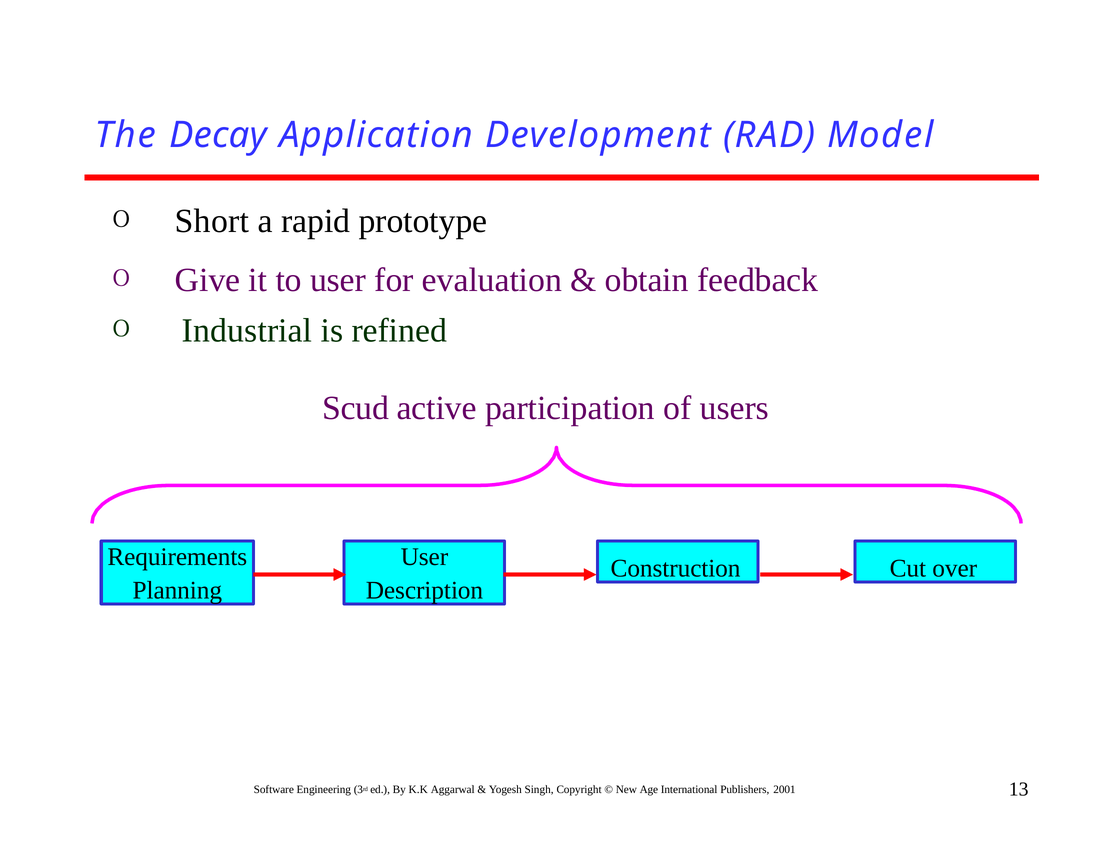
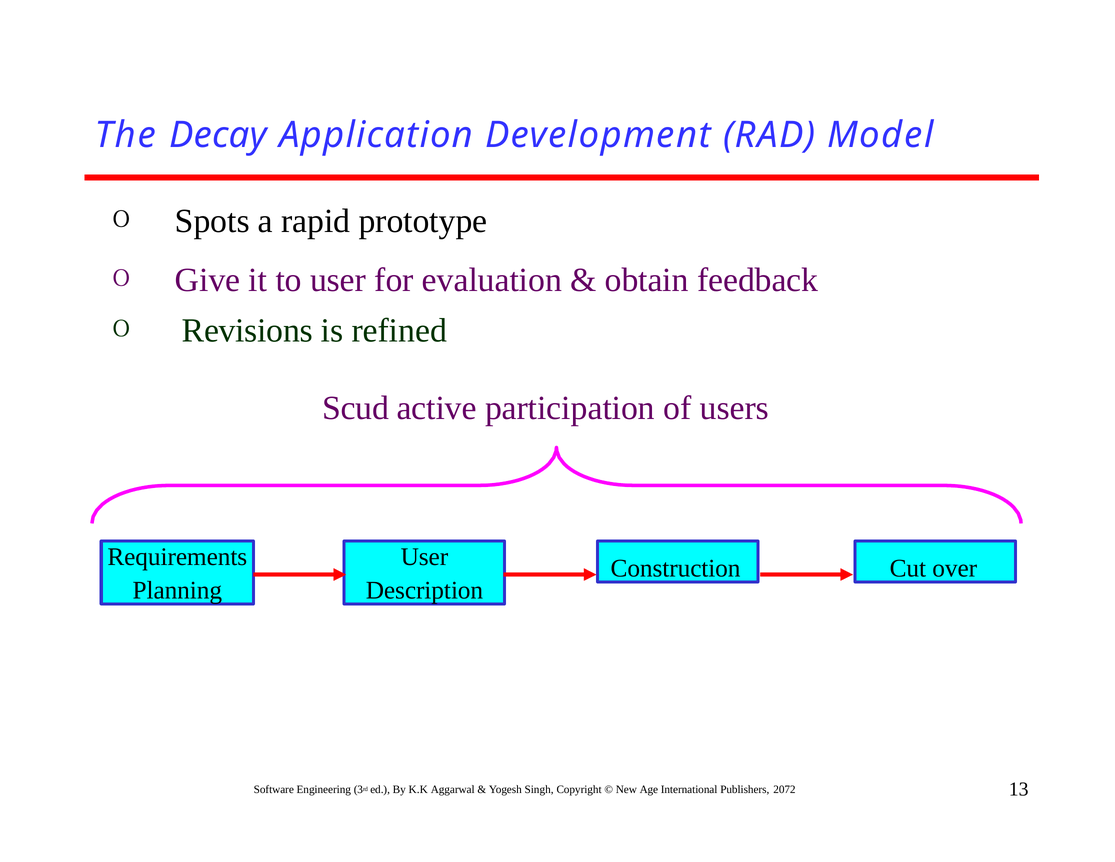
Short: Short -> Spots (212, 221)
Industrial: Industrial -> Revisions (247, 331)
2001: 2001 -> 2072 (784, 789)
